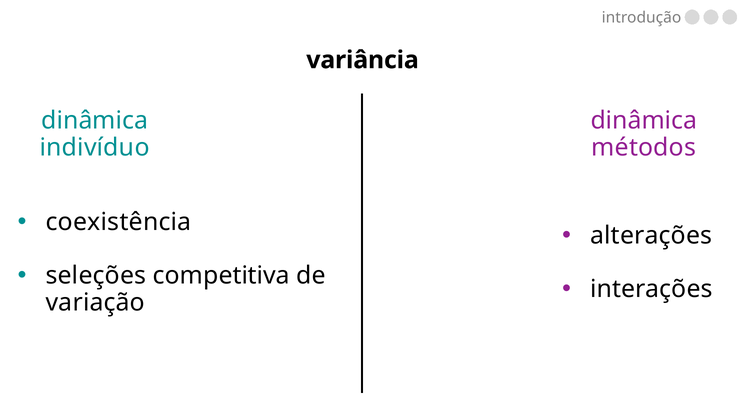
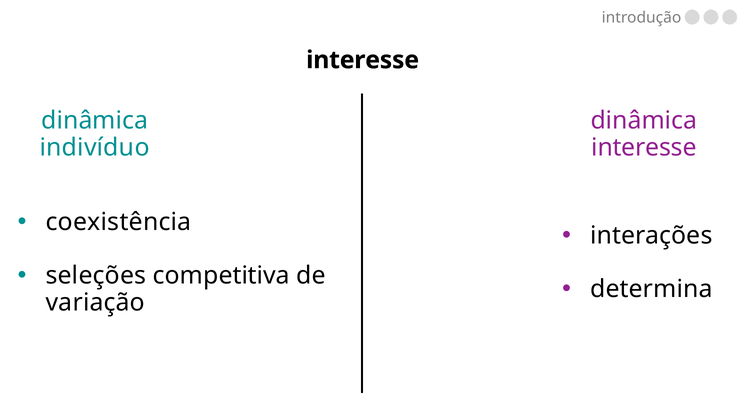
variância: variância -> interesse (363, 60)
métodos: métodos -> interesse (644, 148)
alterações: alterações -> interações (651, 236)
interações: interações -> determina (651, 290)
